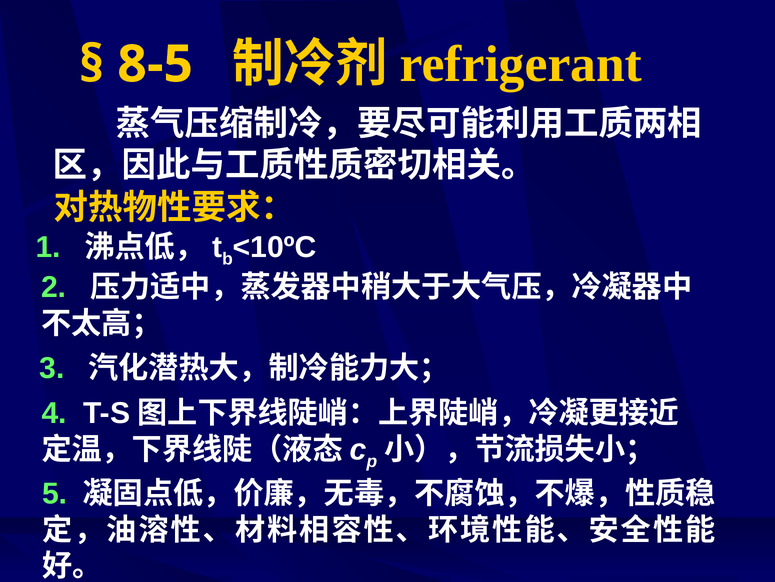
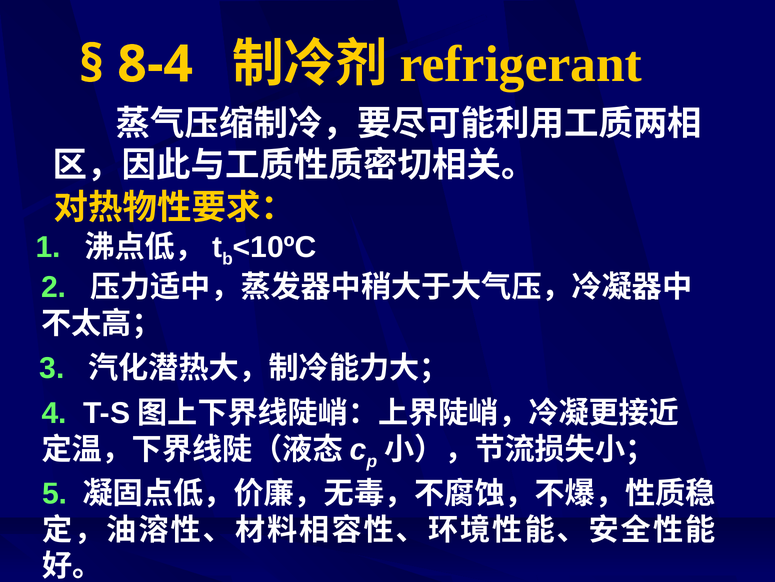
8-5: 8-5 -> 8-4 (155, 64)
